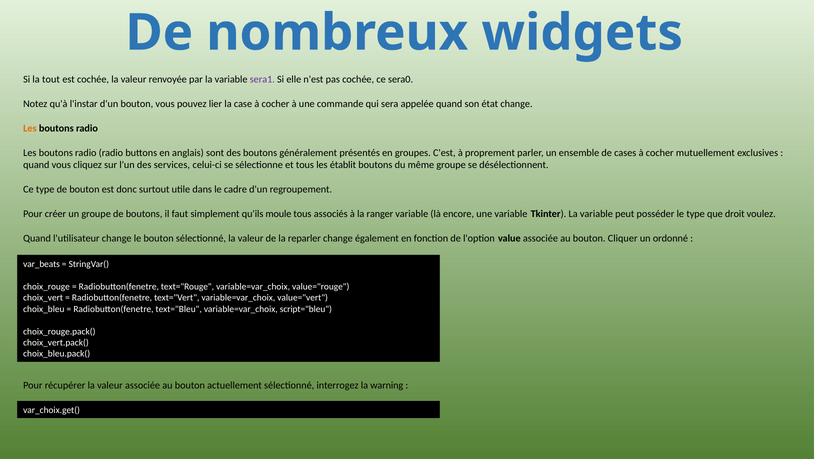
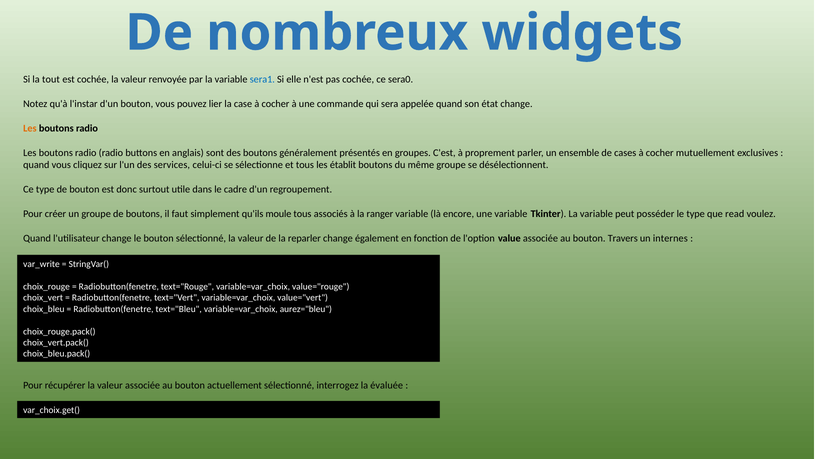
sera1 colour: purple -> blue (262, 79)
droit: droit -> read (735, 214)
Cliquer: Cliquer -> Travers (623, 238)
ordonné: ordonné -> internes (670, 238)
var_beats: var_beats -> var_write (41, 264)
script="bleu: script="bleu -> aurez="bleu (306, 309)
warning: warning -> évaluée (387, 385)
